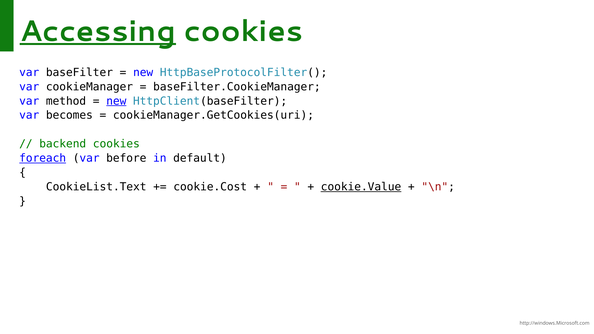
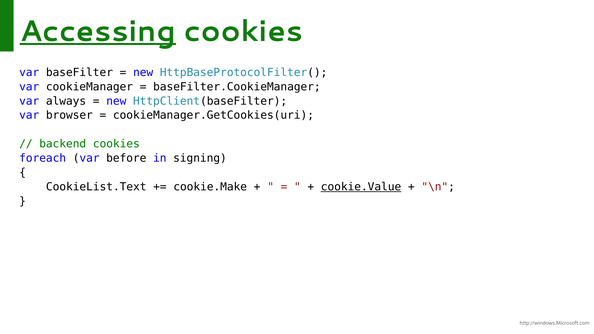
method: method -> always (66, 101)
new underline: present -> none (116, 101)
becomes: becomes -> browser (69, 115)
foreach underline: present -> none (43, 158)
default: default -> signing (200, 158)
cookie.Cost: cookie.Cost -> cookie.Make (210, 187)
